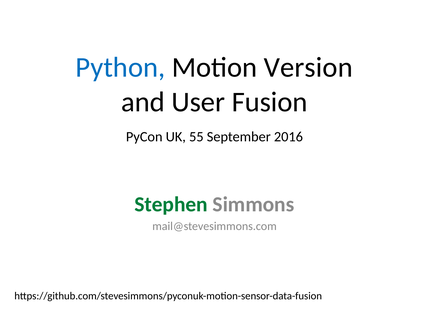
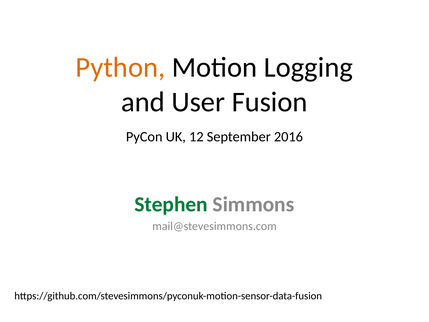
Python colour: blue -> orange (120, 67)
Version: Version -> Logging (308, 67)
55: 55 -> 12 (196, 137)
